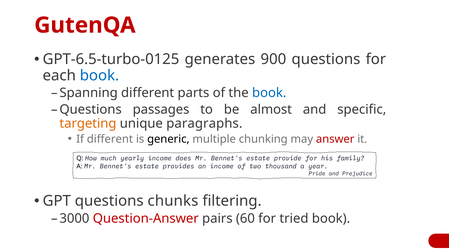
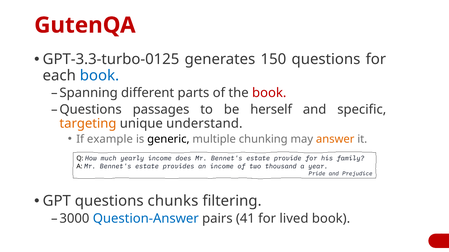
GPT-6.5-turbo-0125: GPT-6.5-turbo-0125 -> GPT-3.3-turbo-0125 (111, 60)
900: 900 -> 150 (273, 60)
book colour: blue -> red (269, 93)
almost: almost -> herself (271, 110)
paragraphs: paragraphs -> understand (204, 124)
If different: different -> example (110, 139)
answer colour: red -> orange (335, 139)
Question-Answer colour: red -> blue (146, 219)
60: 60 -> 41 (245, 219)
tried: tried -> lived (294, 219)
